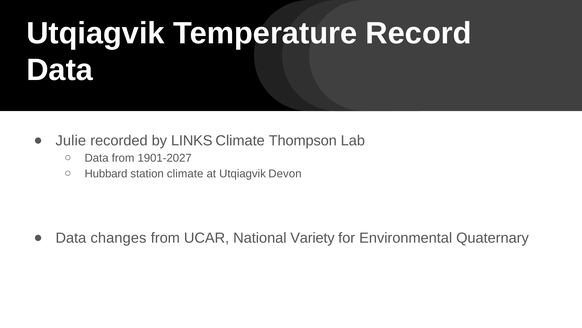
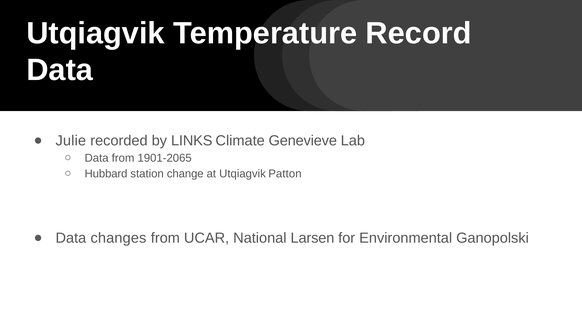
Thompson: Thompson -> Genevieve (303, 140)
1901-2027: 1901-2027 -> 1901-2065 (165, 158)
station climate: climate -> change (185, 173)
Devon: Devon -> Patton (285, 173)
Variety: Variety -> Larsen (312, 238)
Quaternary: Quaternary -> Ganopolski (493, 238)
